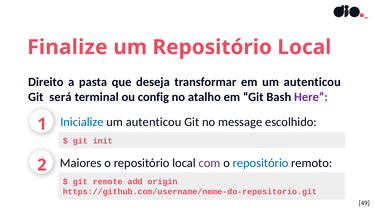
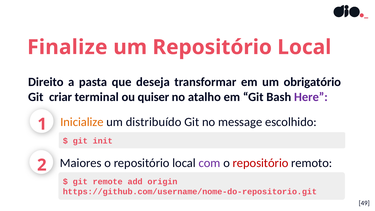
em um autenticou: autenticou -> obrigatório (312, 82)
será: será -> criar (61, 97)
config: config -> quiser (153, 97)
Inicialize colour: blue -> orange (82, 122)
autenticou: autenticou -> distribuído (154, 122)
repositório colour: blue -> red (261, 163)
